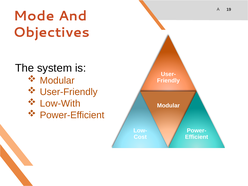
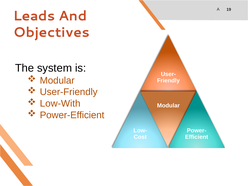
Mode: Mode -> Leads (34, 16)
